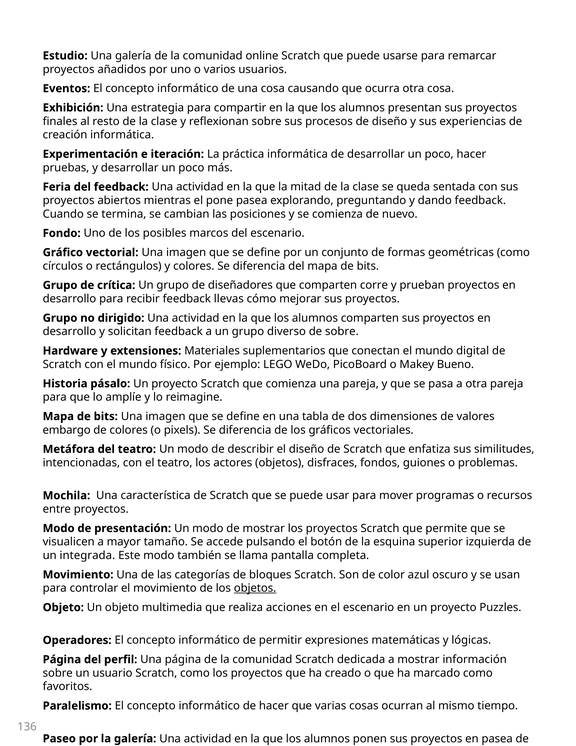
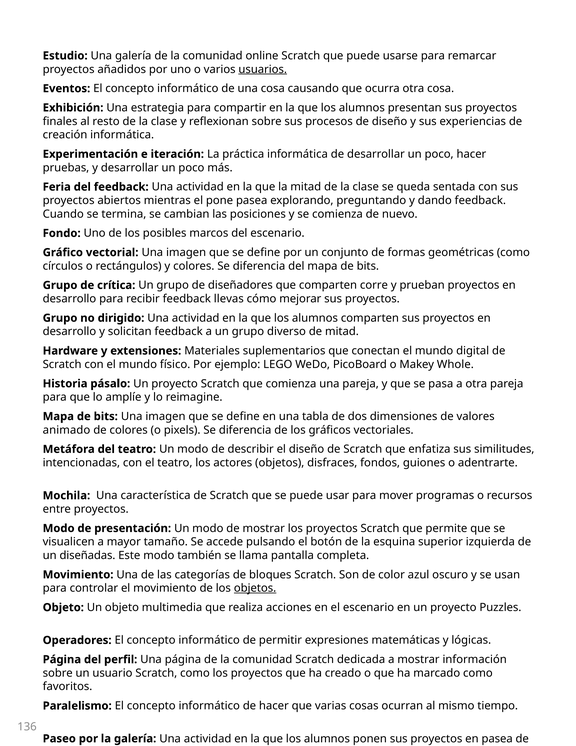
usuarios underline: none -> present (263, 69)
de sobre: sobre -> mitad (342, 331)
Bueno: Bueno -> Whole (455, 364)
embargo: embargo -> animado (67, 430)
problemas: problemas -> adentrarte (488, 462)
integrada: integrada -> diseñadas (87, 555)
